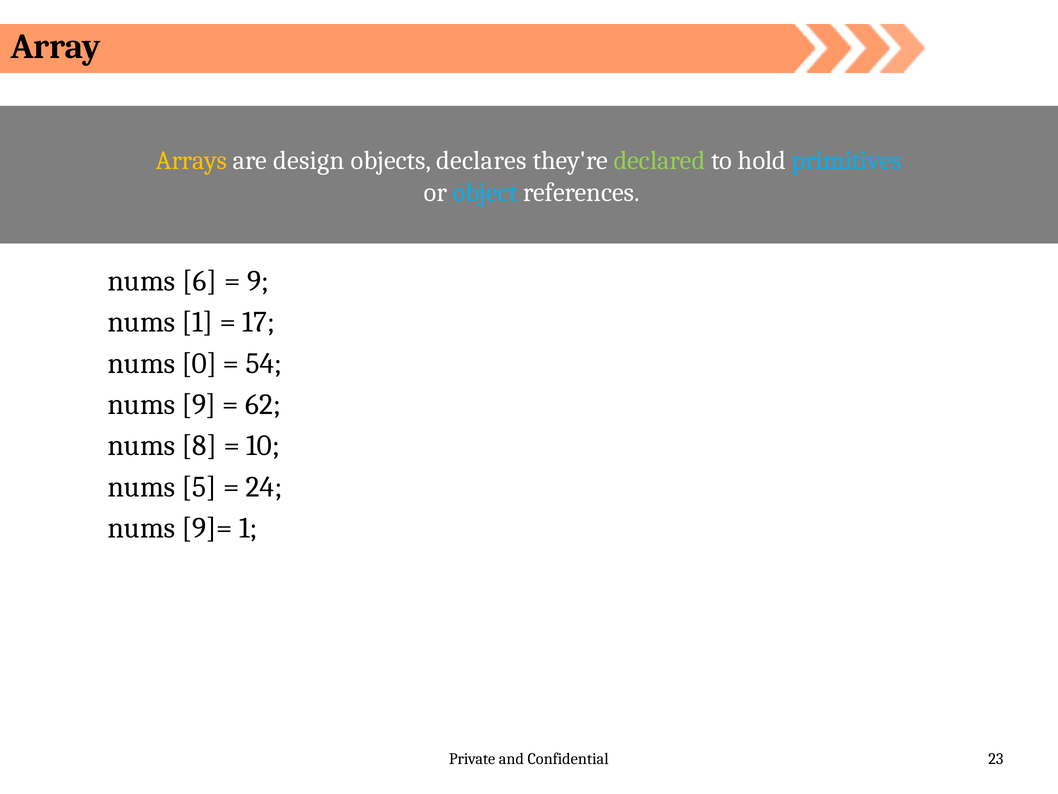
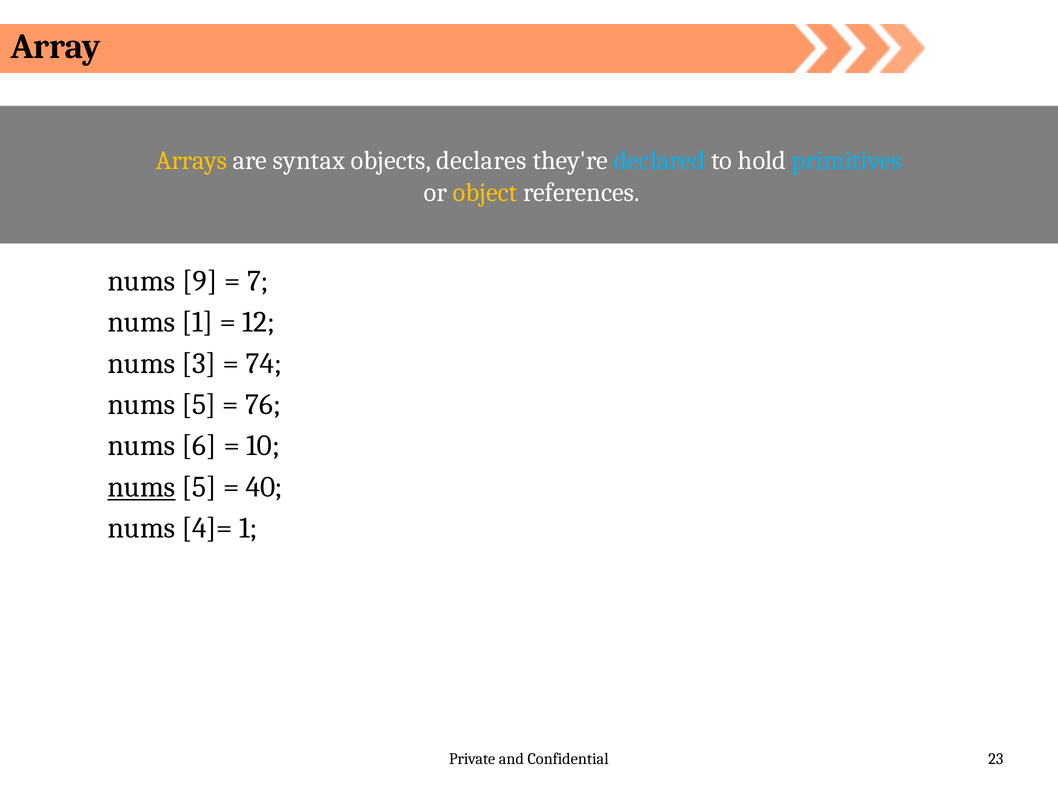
design: design -> syntax (309, 161)
declared colour: light green -> light blue (660, 161)
object colour: light blue -> yellow (485, 192)
6: 6 -> 9 (200, 281)
9: 9 -> 7 (258, 281)
17: 17 -> 12 (259, 322)
0: 0 -> 3 (199, 363)
54: 54 -> 74 (264, 363)
9: 9 -> 5 (199, 404)
62: 62 -> 76 (263, 404)
8: 8 -> 6 (199, 445)
nums underline: none -> present (142, 487)
24: 24 -> 40 (264, 487)
9]=: 9]= -> 4]= (207, 528)
